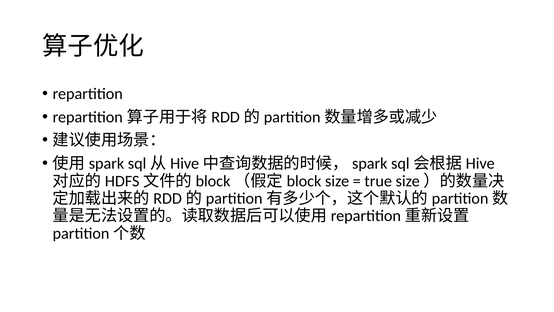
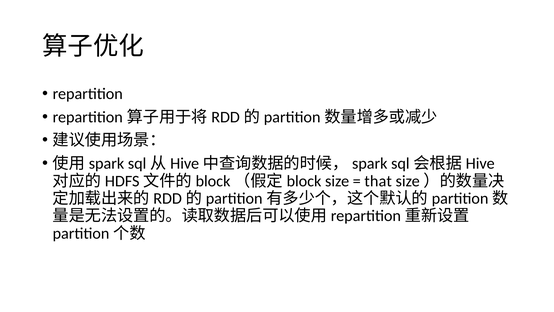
true: true -> that (378, 181)
